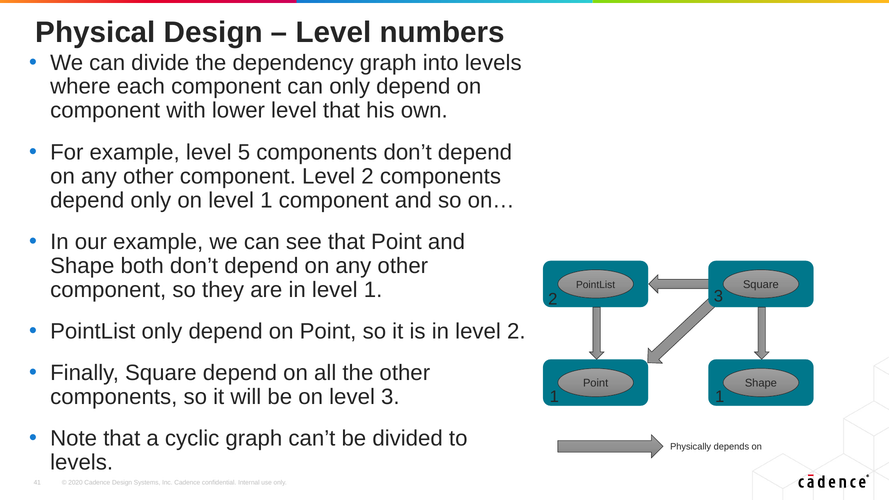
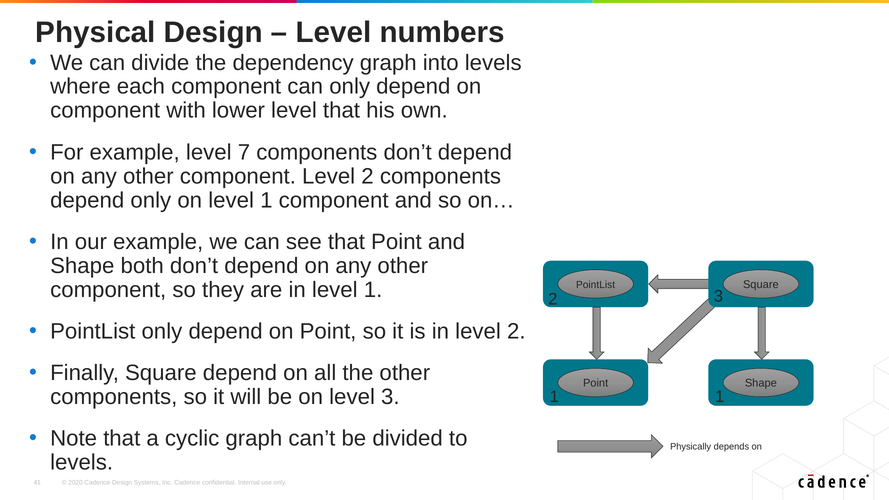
5: 5 -> 7 (244, 152)
